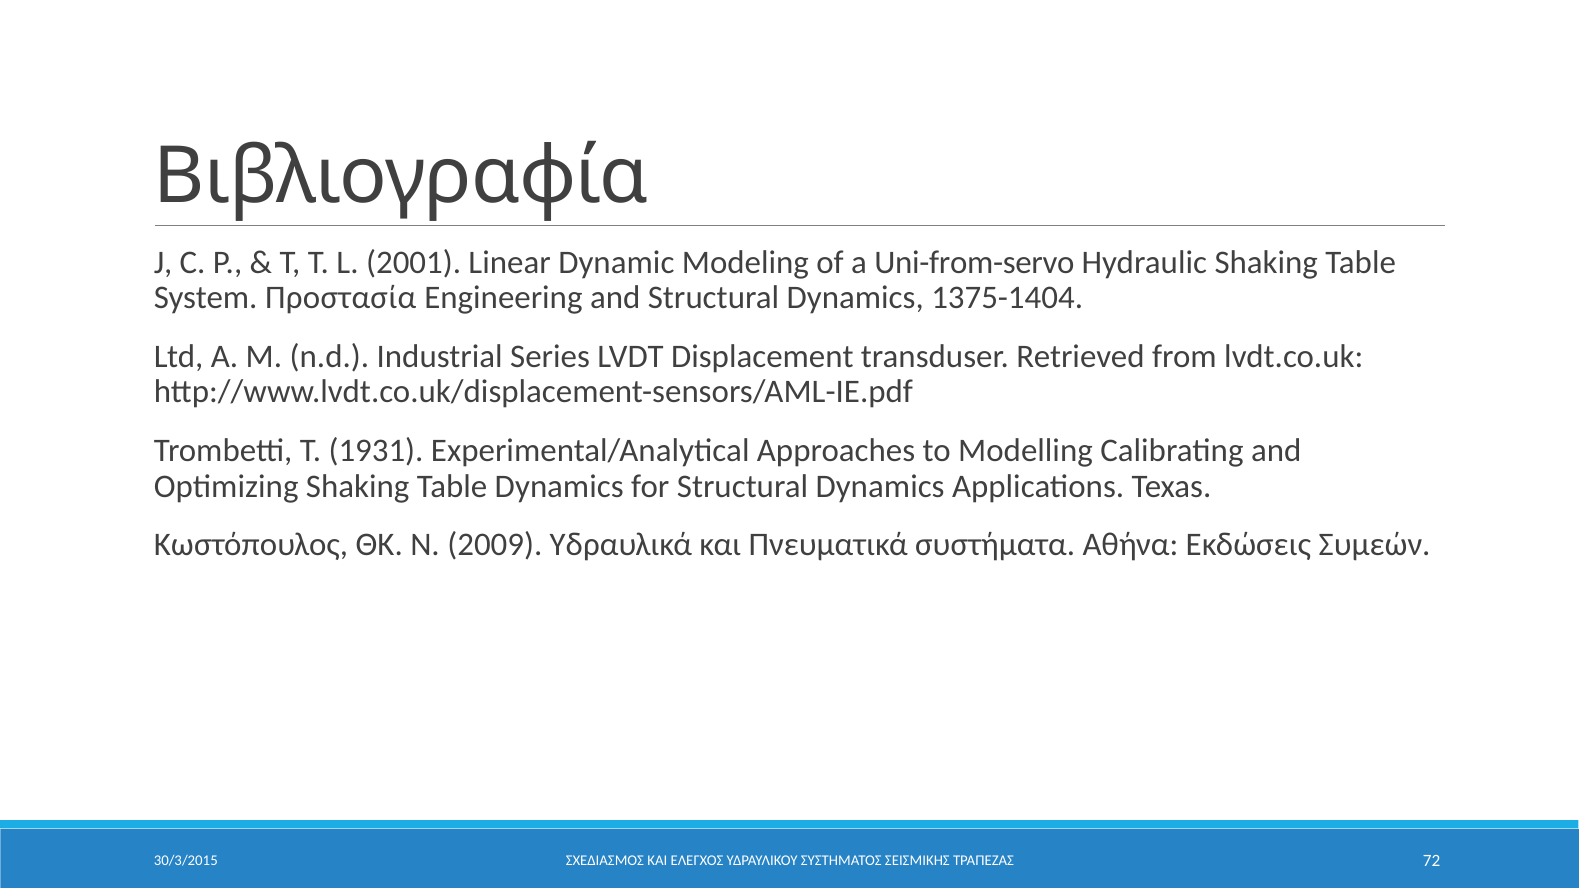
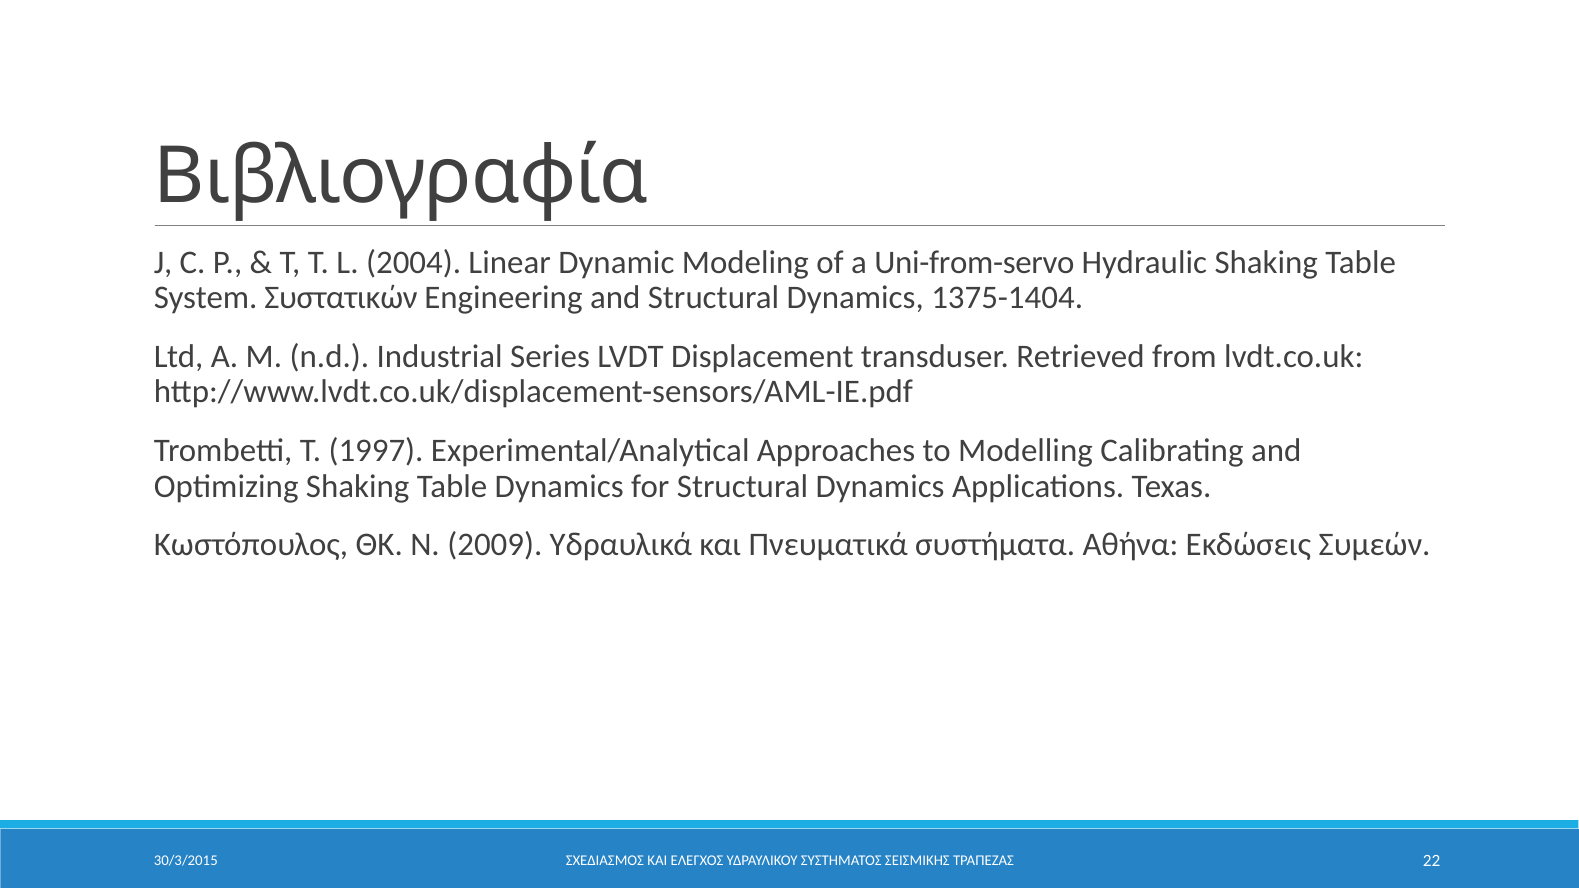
2001: 2001 -> 2004 (414, 263)
Προστασία: Προστασία -> Συστατικών (341, 298)
1931: 1931 -> 1997 (376, 451)
72: 72 -> 22 (1432, 861)
